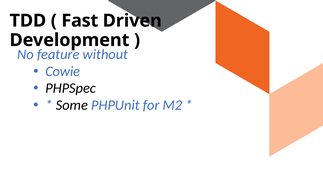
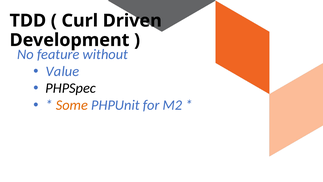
Fast: Fast -> Curl (80, 21)
Cowie: Cowie -> Value (63, 71)
Some colour: black -> orange (72, 105)
